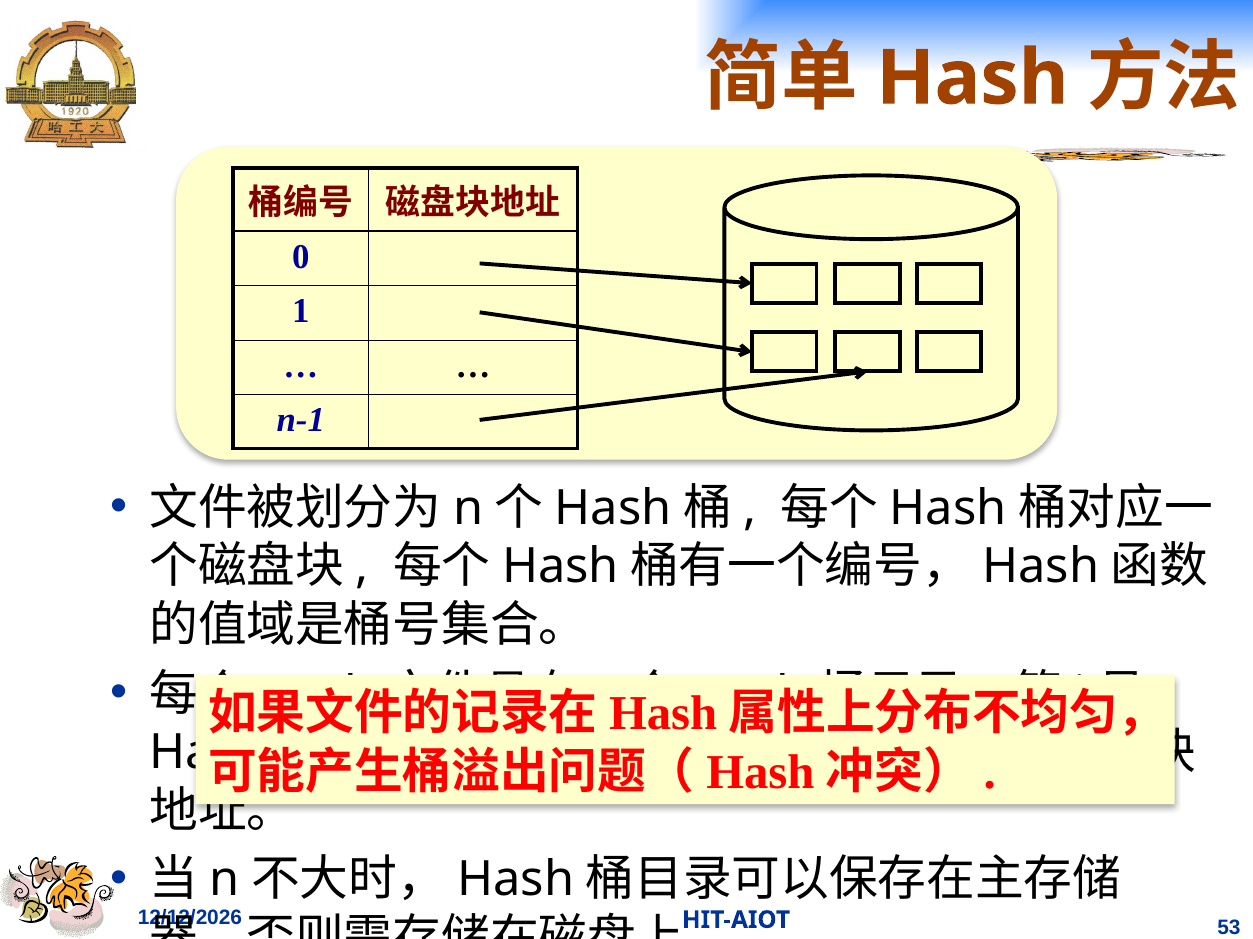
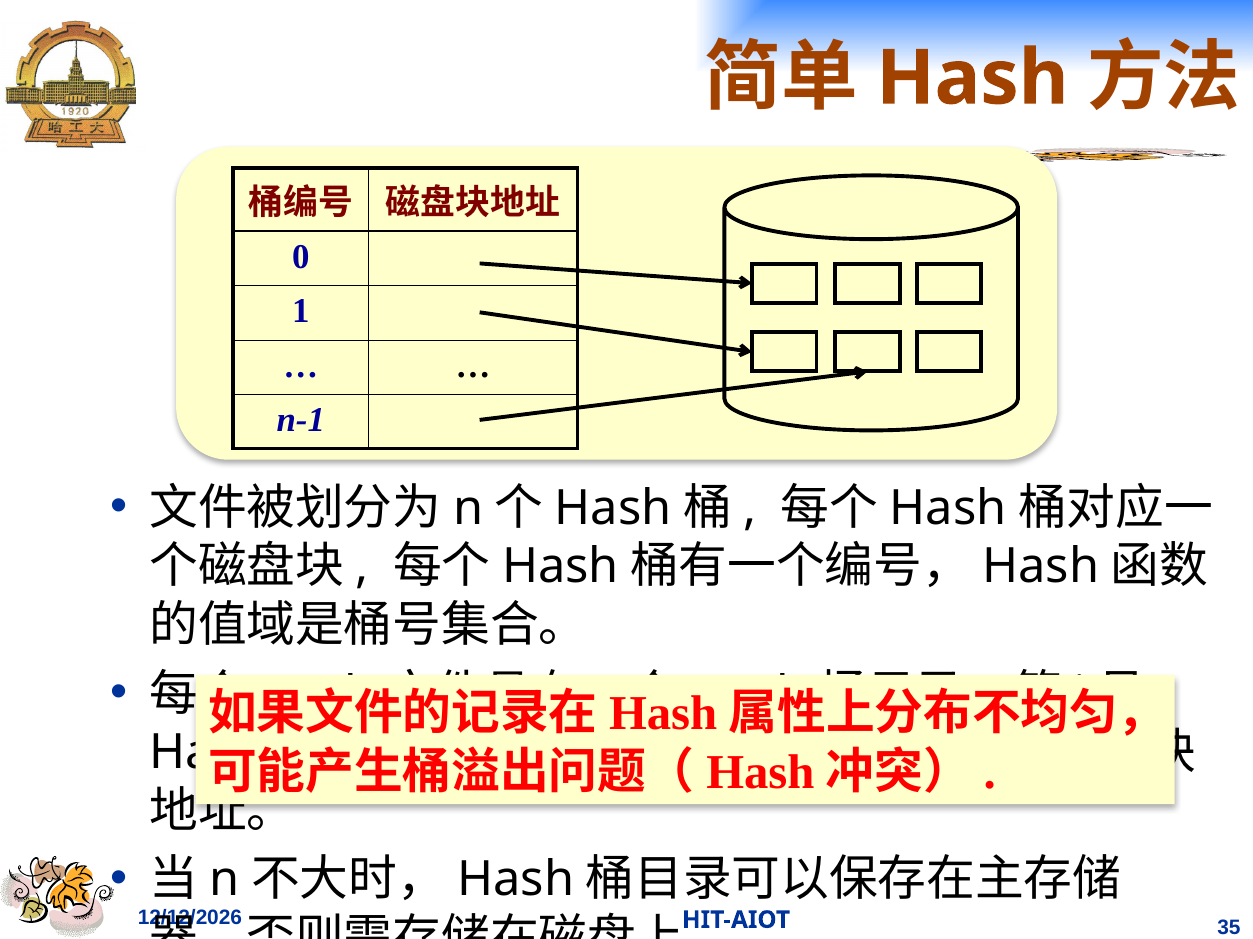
53: 53 -> 35 (1229, 929)
